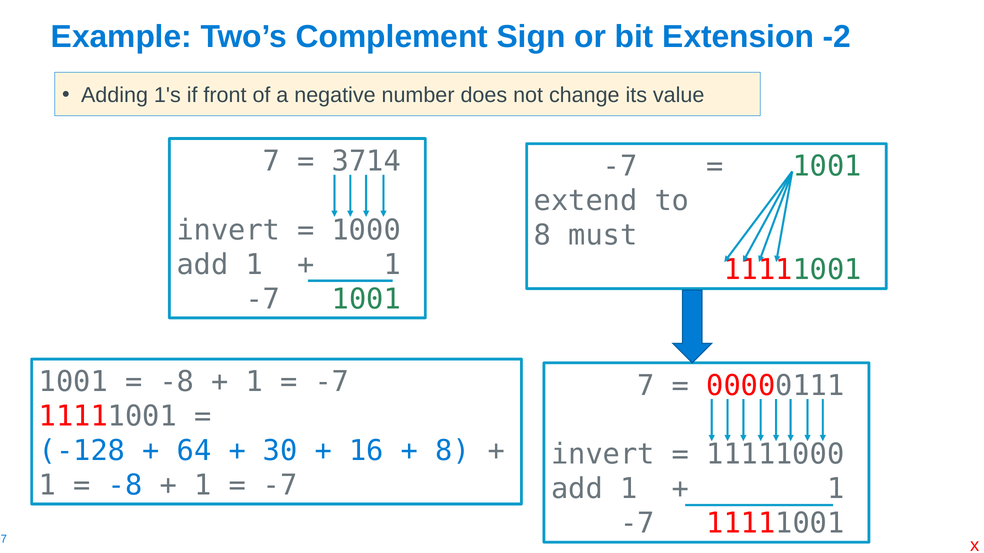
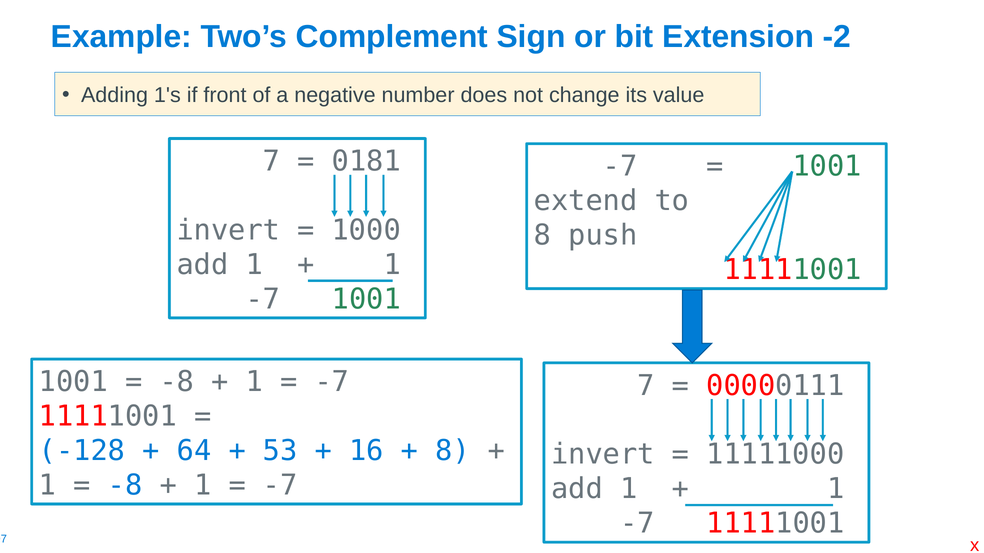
3714: 3714 -> 0181 (366, 162)
must: must -> push (603, 236)
30: 30 -> 53 (280, 451)
